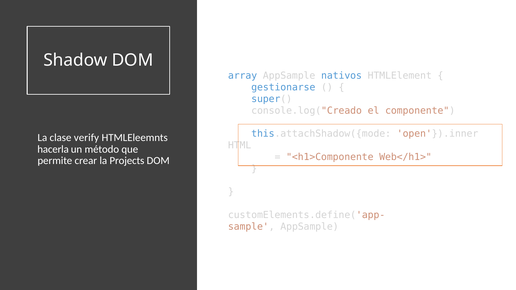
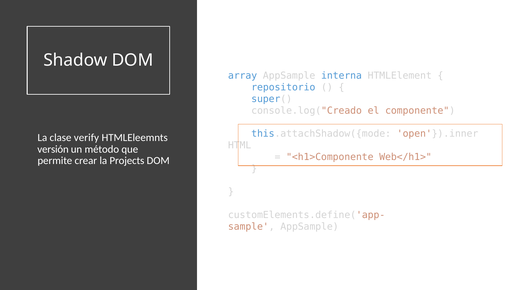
nativos: nativos -> interna (342, 76)
gestionarse: gestionarse -> repositorio (283, 87)
hacerla: hacerla -> versión (53, 149)
